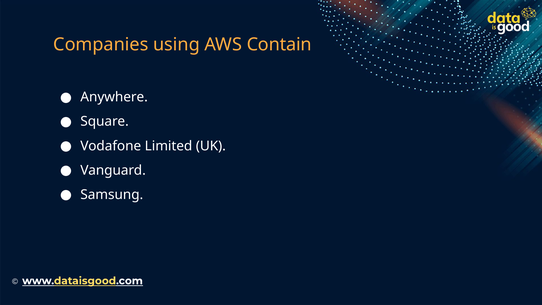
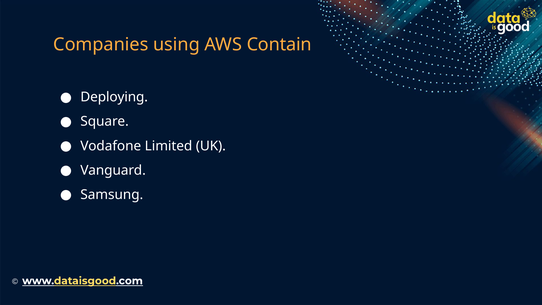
Anywhere: Anywhere -> Deploying (114, 97)
